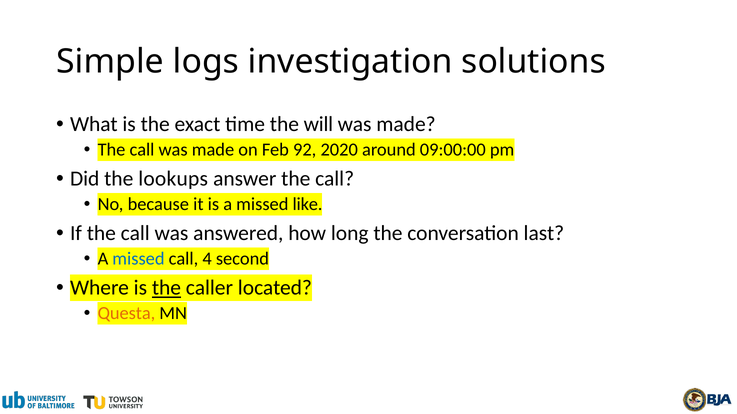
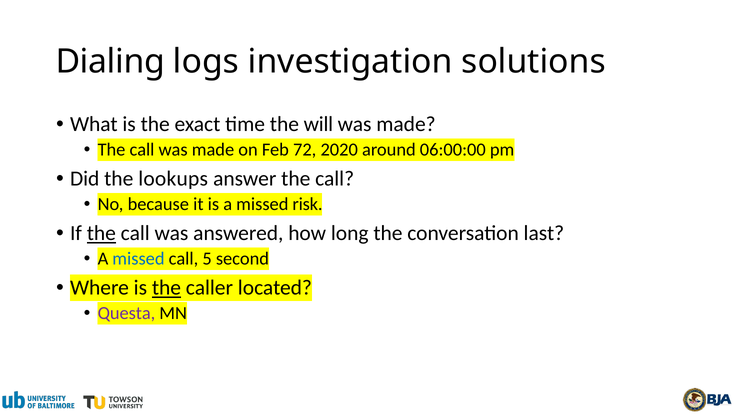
Simple: Simple -> Dialing (110, 62)
92: 92 -> 72 (305, 150)
09:00:00: 09:00:00 -> 06:00:00 (453, 150)
like: like -> risk (307, 205)
the underline: none -> present (101, 234)
4: 4 -> 5 (207, 259)
Questa colour: orange -> purple (126, 314)
